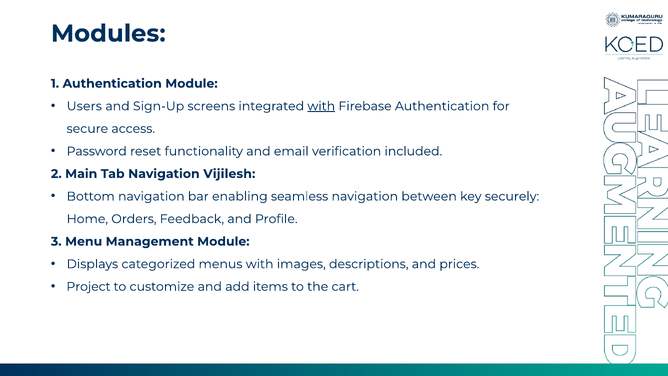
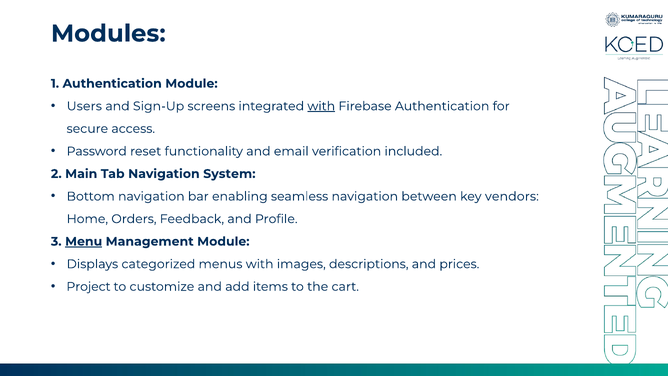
Vijilesh: Vijilesh -> System (229, 174)
securely: securely -> vendors (512, 196)
Menu underline: none -> present (84, 241)
